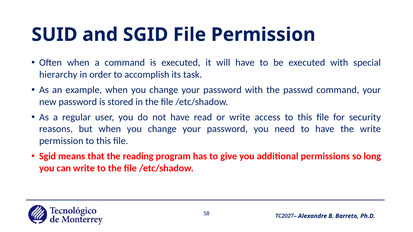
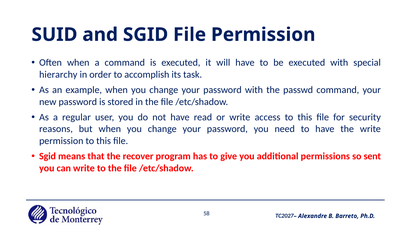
reading: reading -> recover (138, 157)
long: long -> sent (372, 157)
